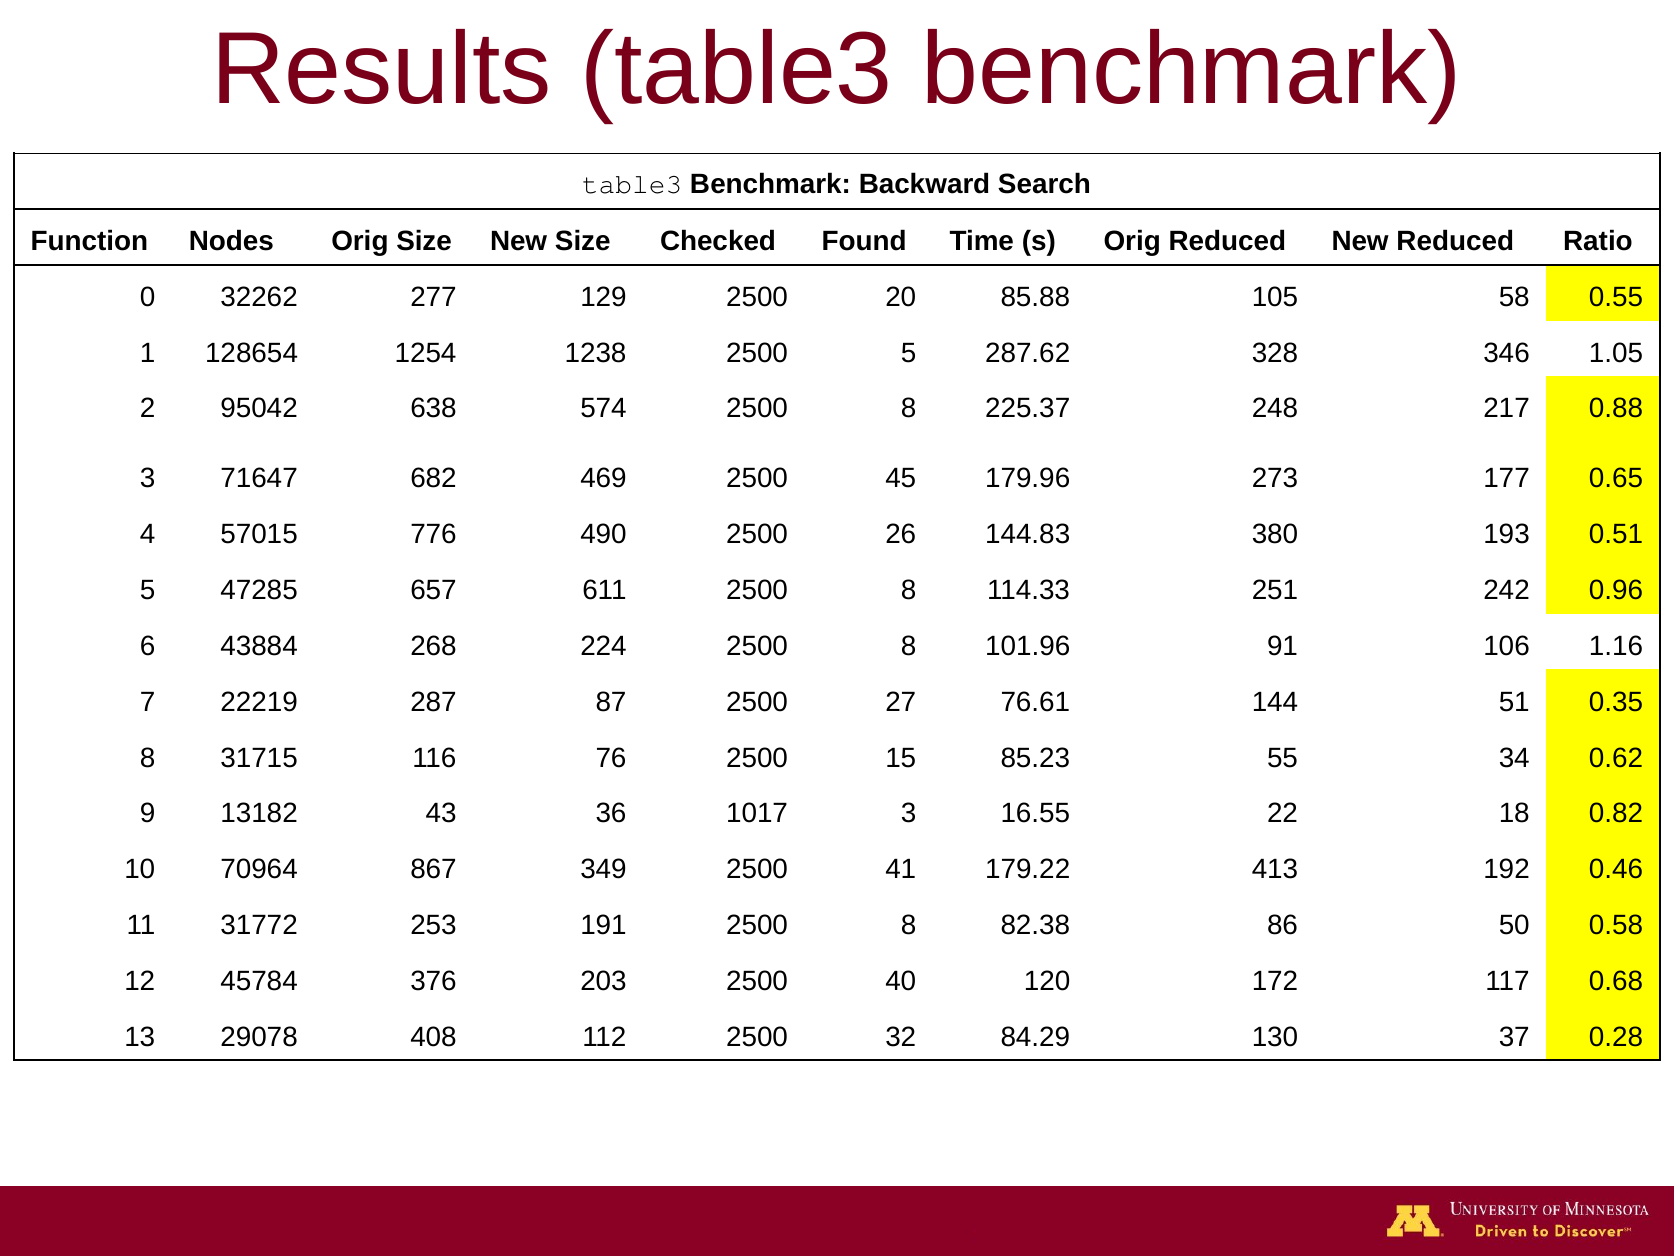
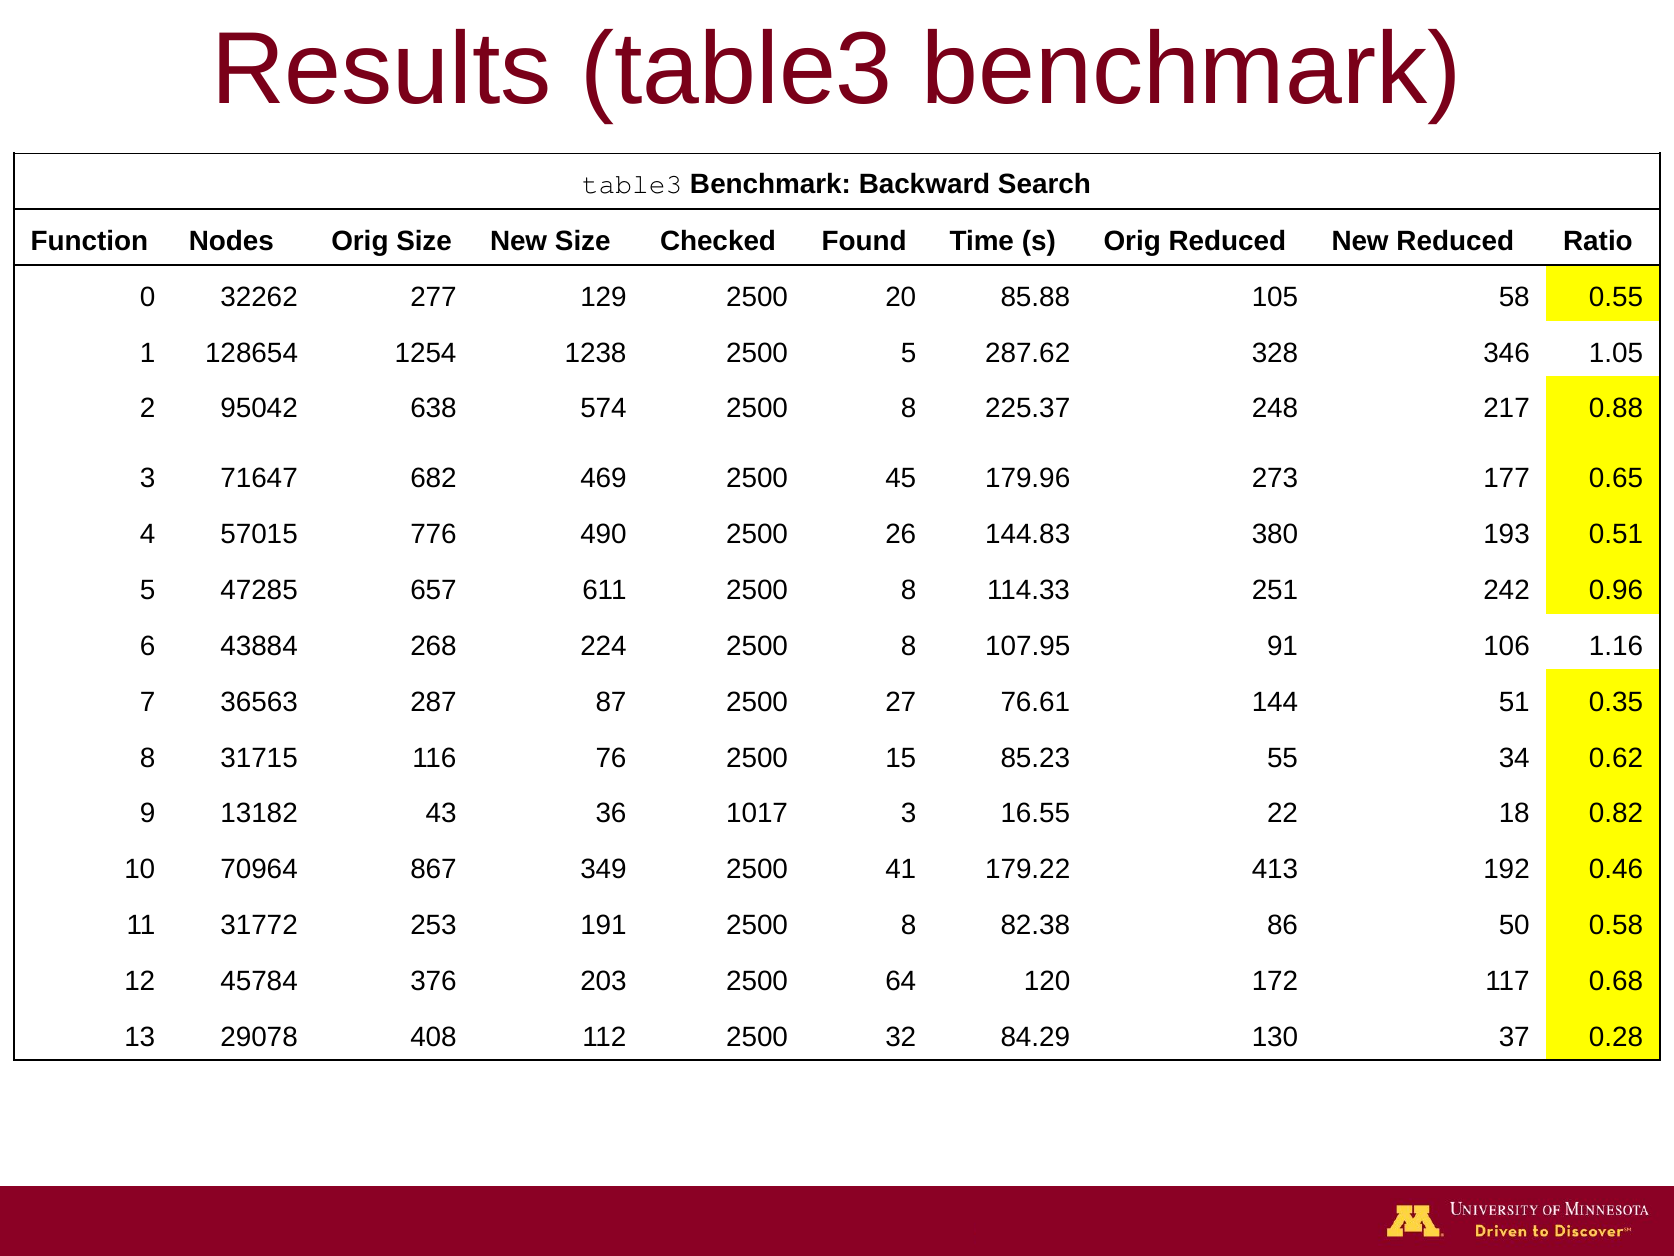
101.96: 101.96 -> 107.95 (1028, 646)
22219: 22219 -> 36563 (259, 702)
40: 40 -> 64 (901, 981)
